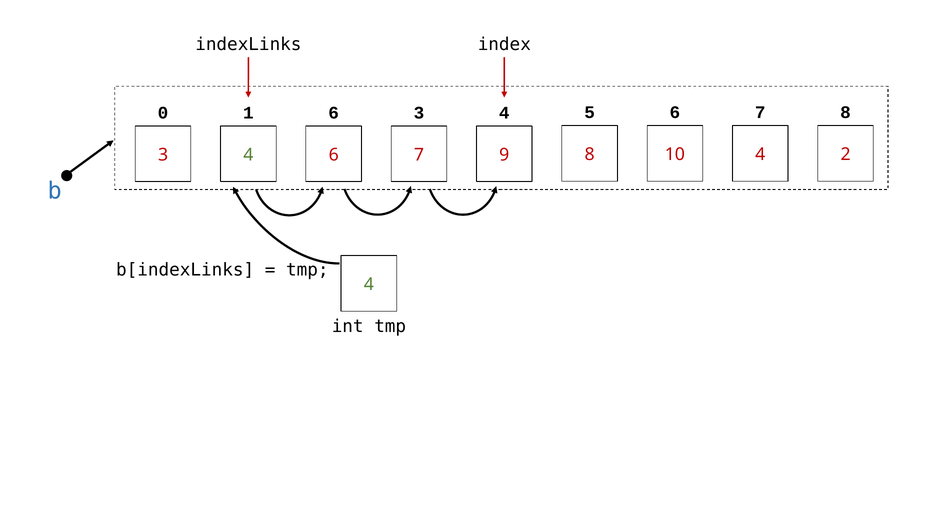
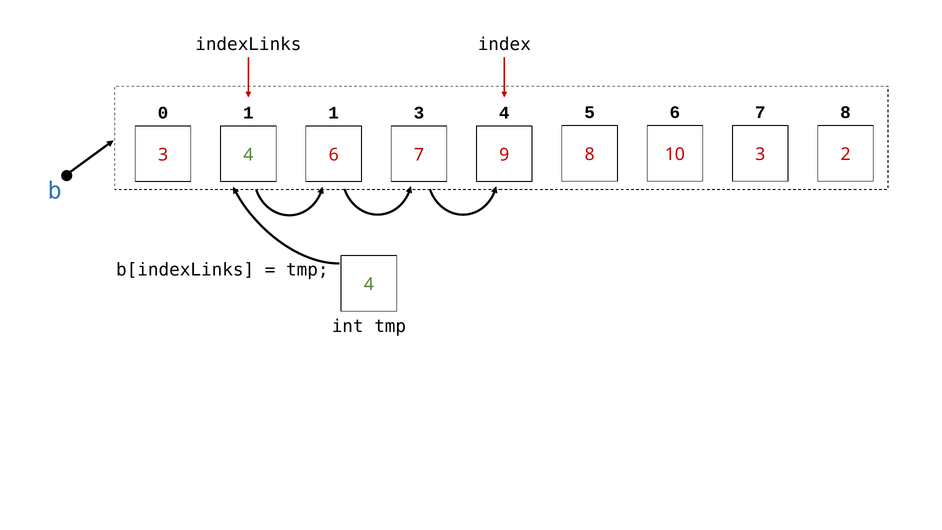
1 6: 6 -> 1 (334, 113)
10 4: 4 -> 3 (760, 155)
